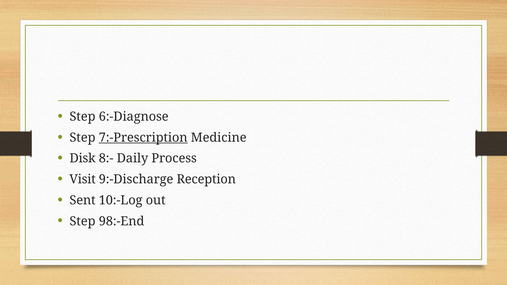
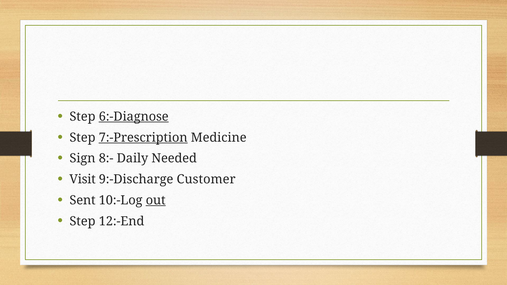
6:-Diagnose underline: none -> present (134, 117)
Disk: Disk -> Sign (83, 159)
Process: Process -> Needed (174, 159)
Reception: Reception -> Customer (206, 179)
out underline: none -> present (156, 200)
98:-End: 98:-End -> 12:-End (122, 221)
